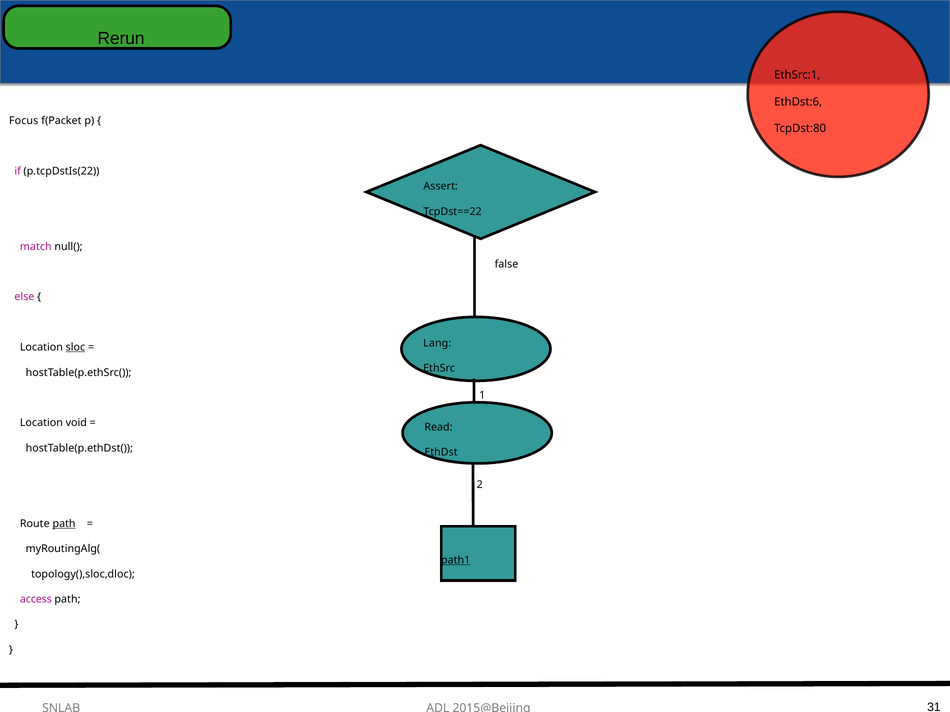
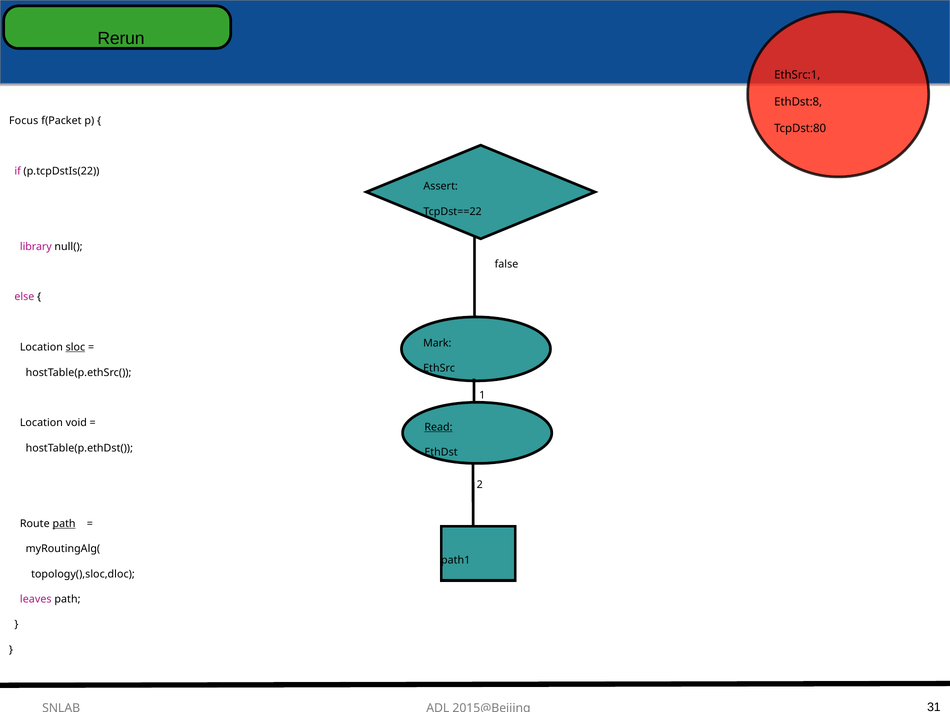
EthDst:6: EthDst:6 -> EthDst:8 (798, 102)
match: match -> library (36, 247)
Lang: Lang -> Mark (437, 344)
Read underline: none -> present (438, 428)
path1 underline: present -> none (456, 561)
access: access -> leaves (36, 600)
